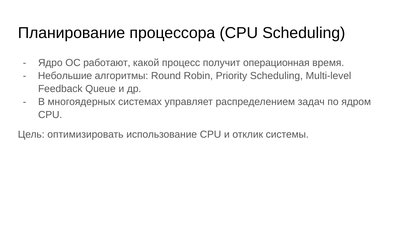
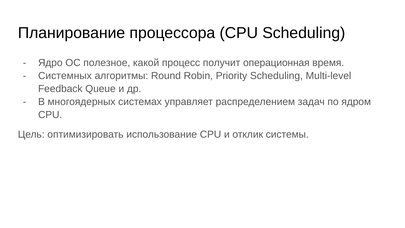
работают: работают -> полезное (107, 63)
Небольшие: Небольшие -> Системных (65, 76)
